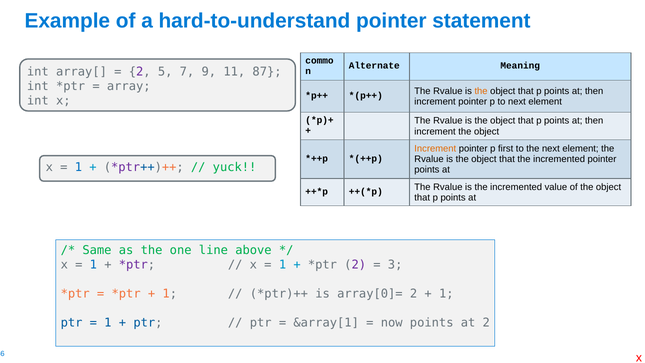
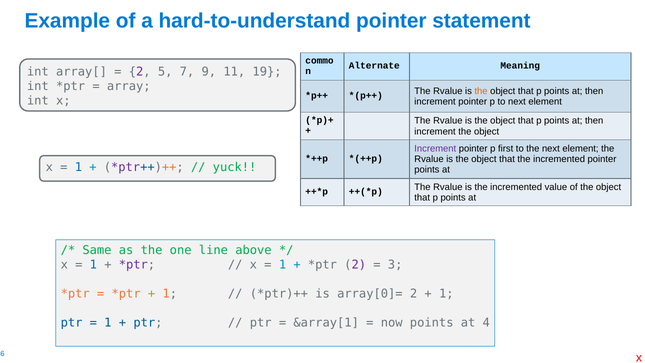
87: 87 -> 19 (267, 72)
Increment colour: orange -> purple (435, 149)
at 2: 2 -> 4 (486, 323)
